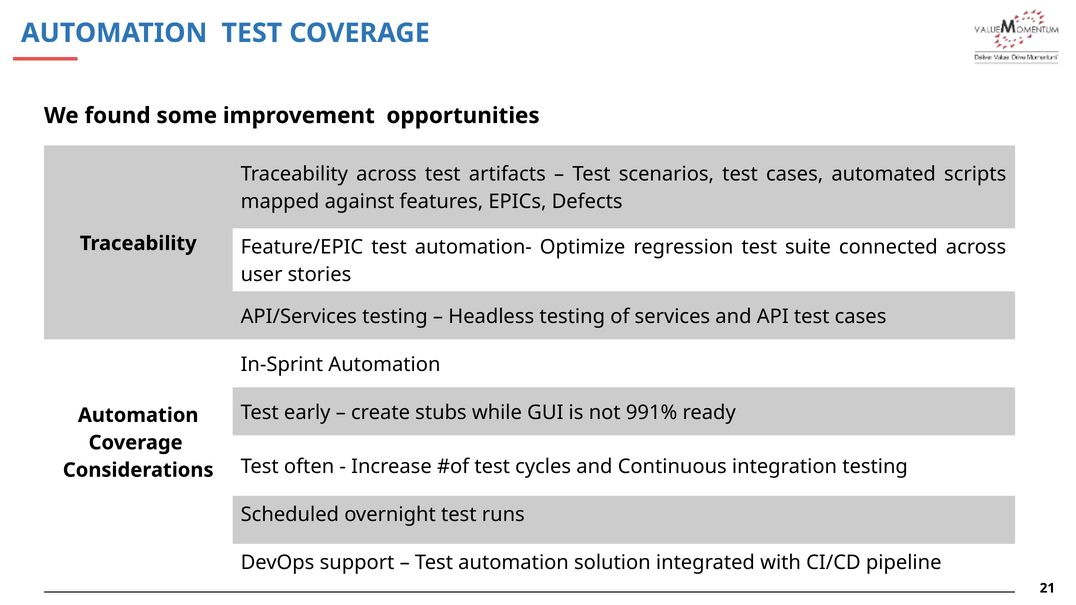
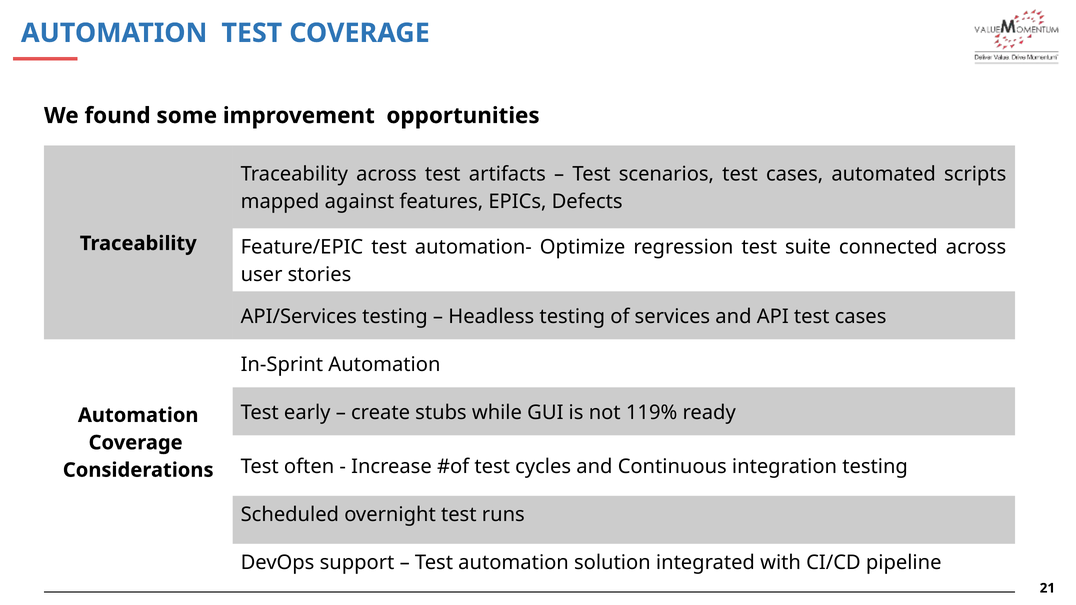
991%: 991% -> 119% (652, 413)
